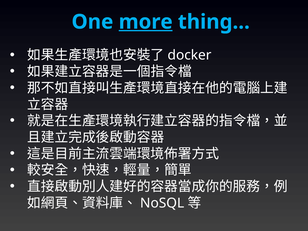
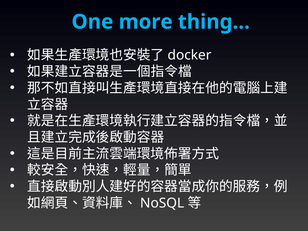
more underline: present -> none (146, 22)
